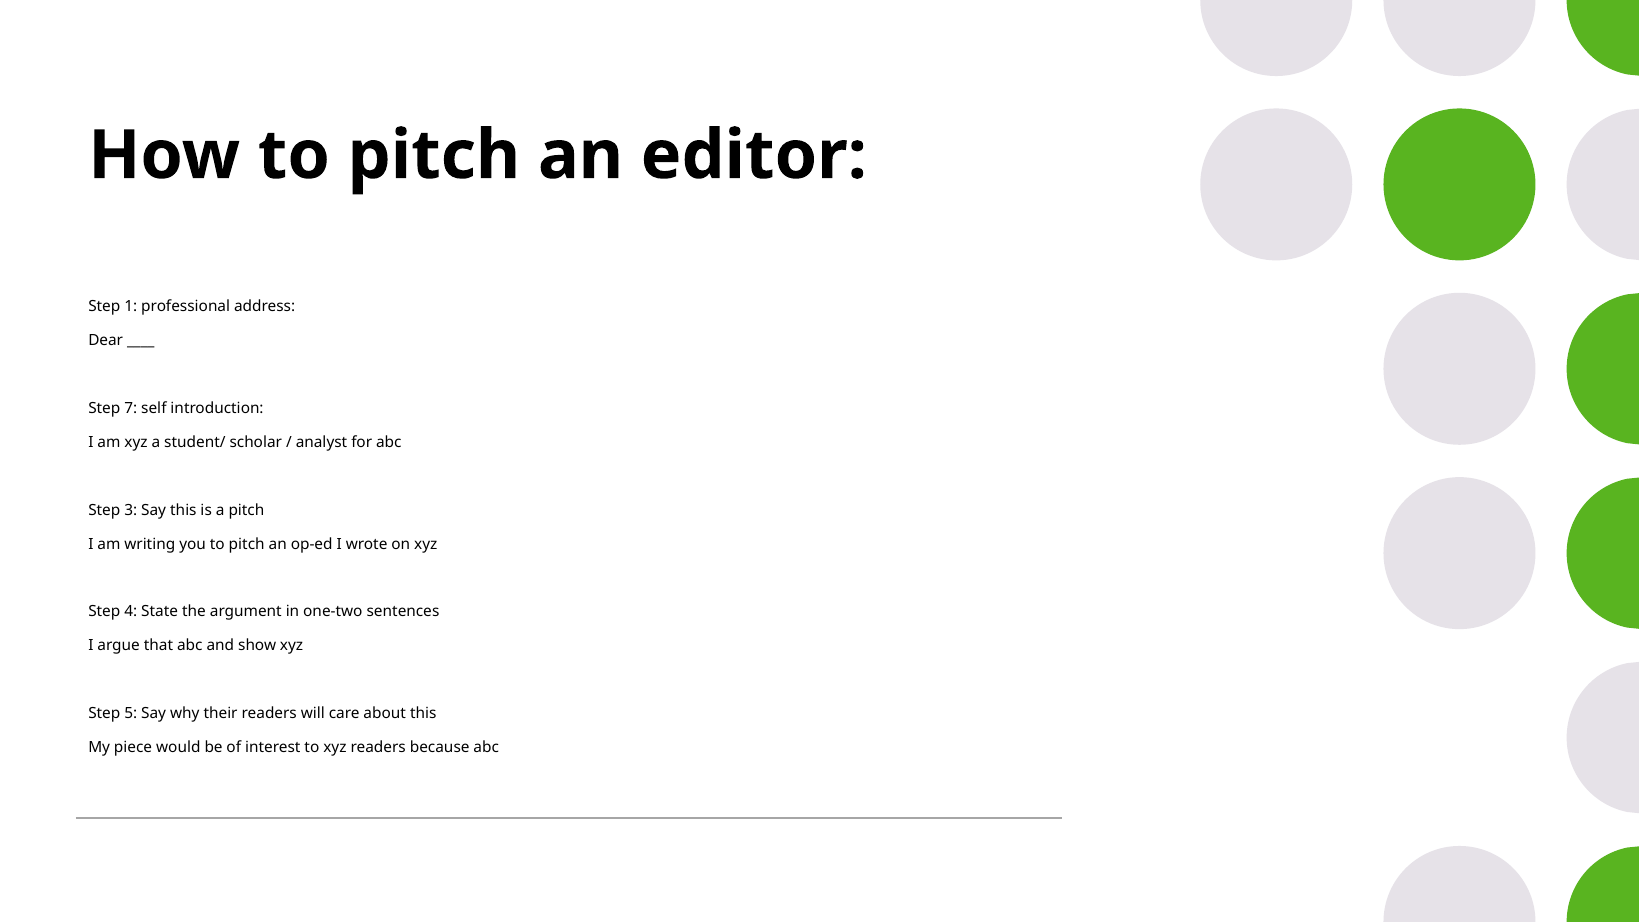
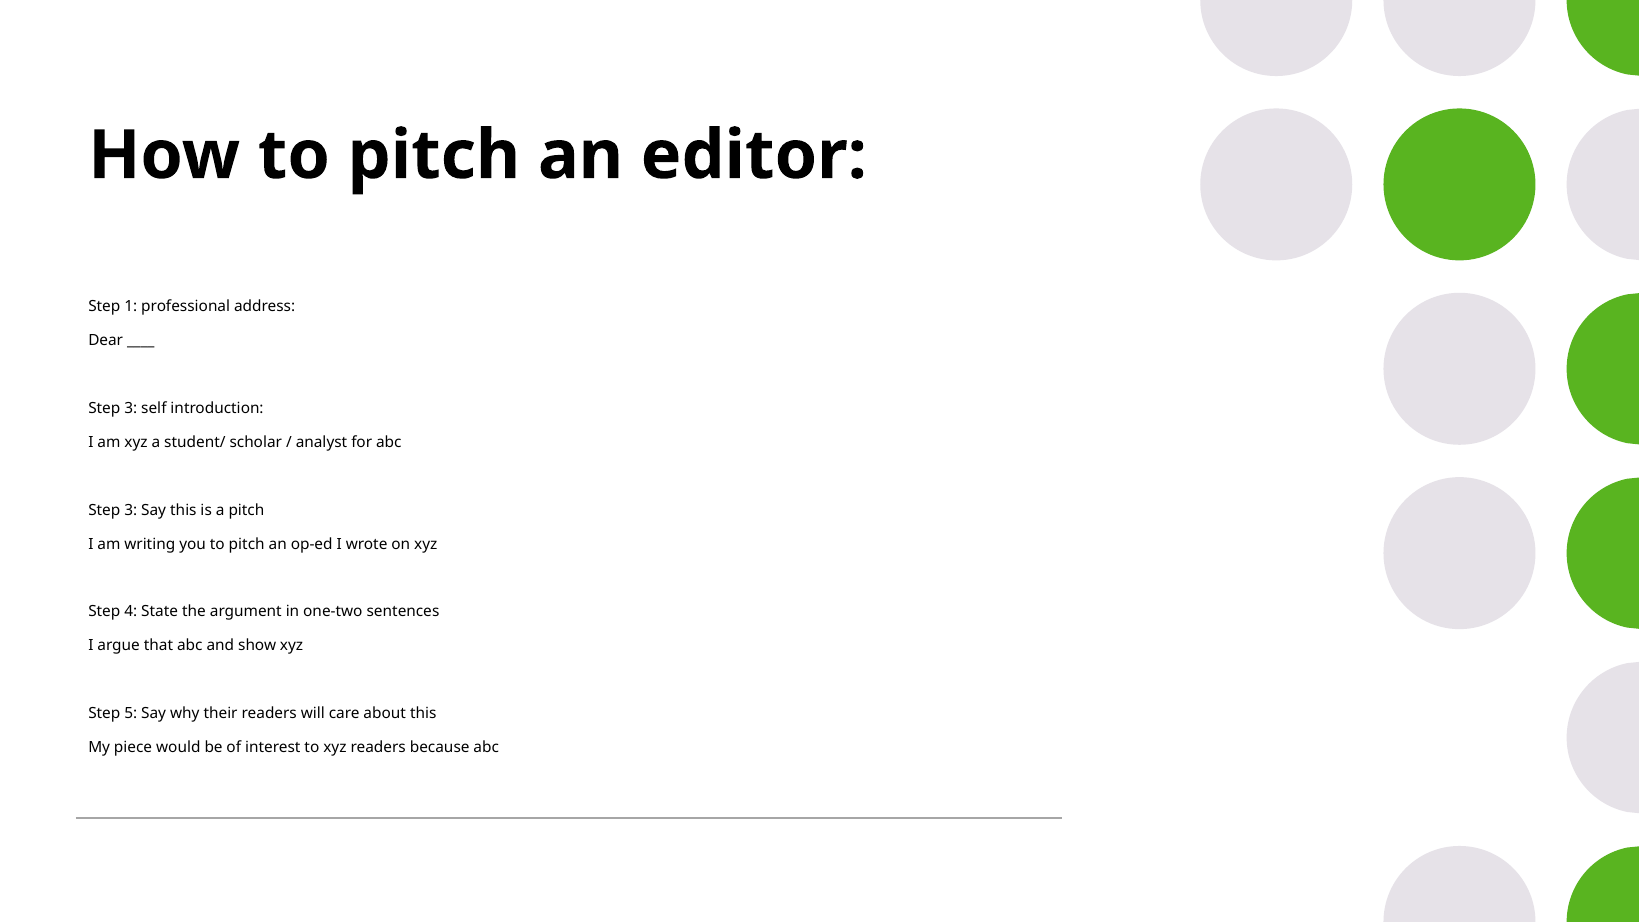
7: 7 -> 3 (131, 408)
